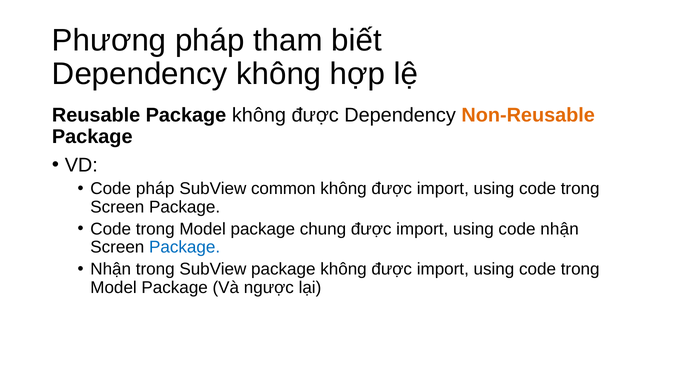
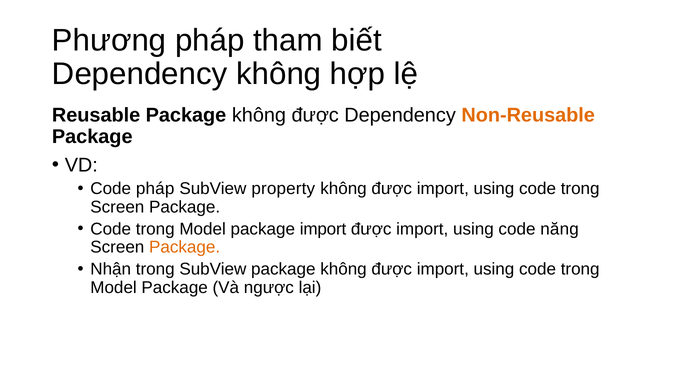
common: common -> property (283, 189)
package chung: chung -> import (323, 229)
code nhận: nhận -> năng (560, 229)
Package colour: blue -> orange (185, 248)
